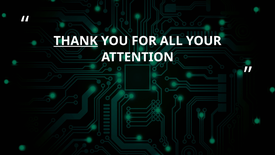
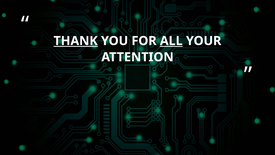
ALL underline: none -> present (171, 41)
